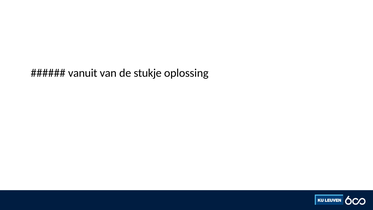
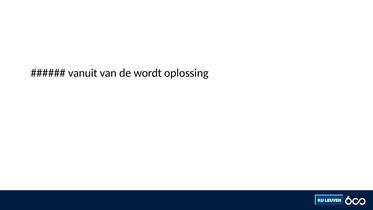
stukje: stukje -> wordt (148, 73)
